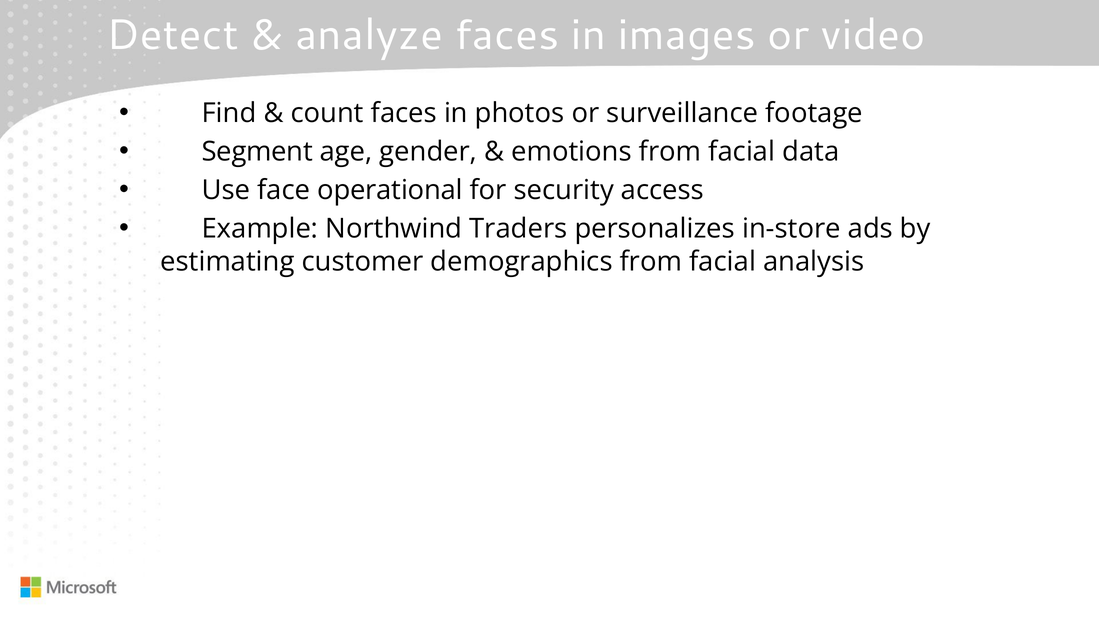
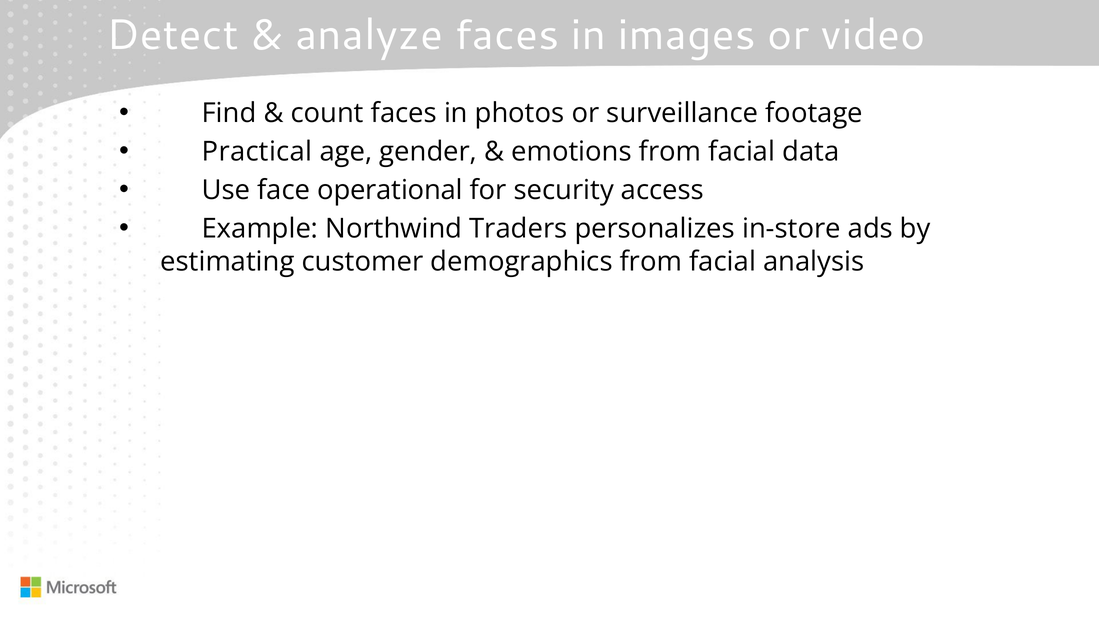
Segment: Segment -> Practical (257, 152)
